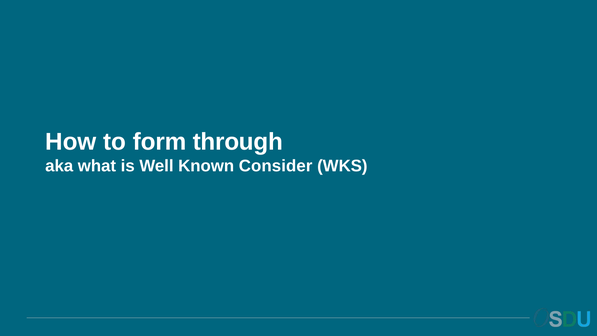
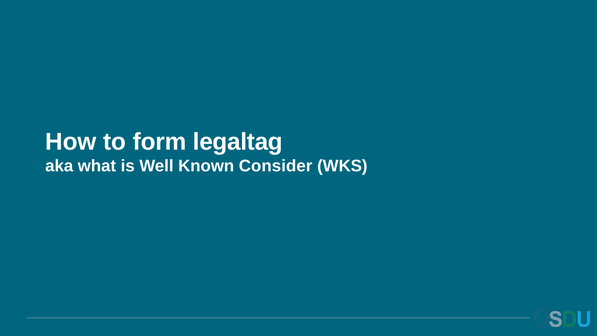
through: through -> legaltag (238, 142)
